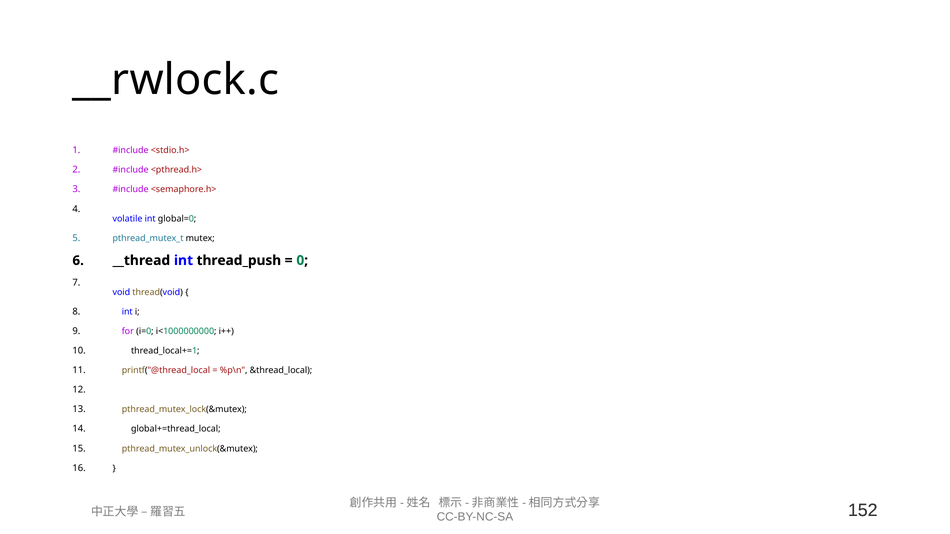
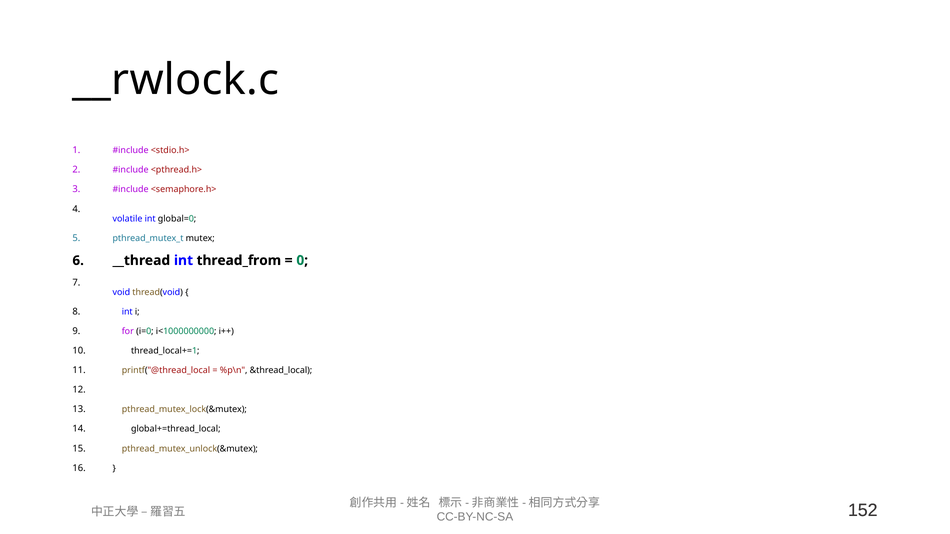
thread_push: thread_push -> thread_from (239, 261)
